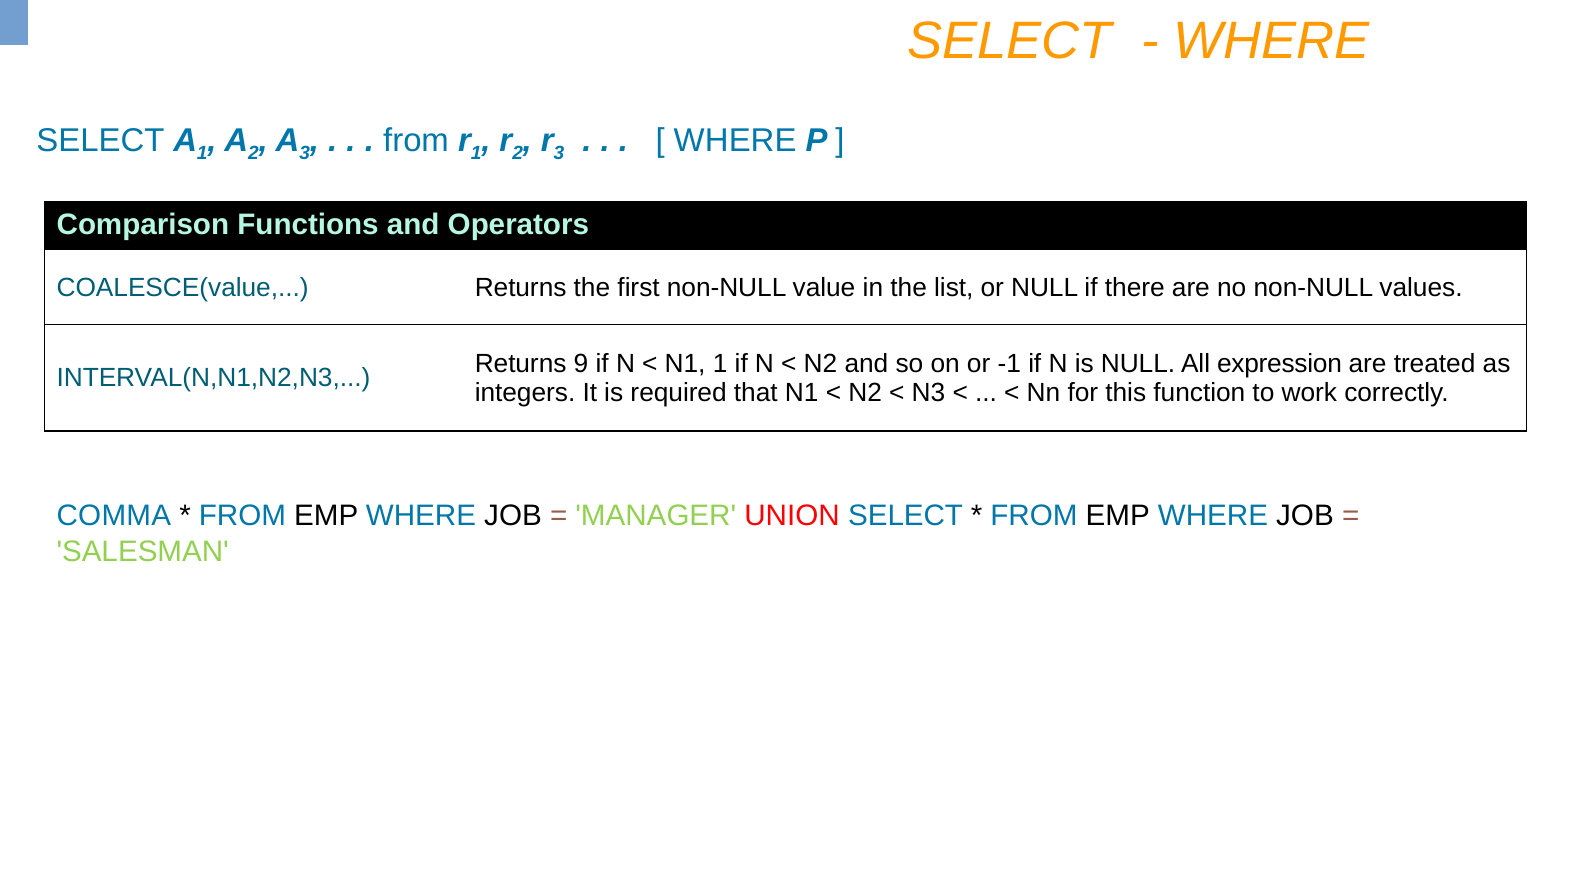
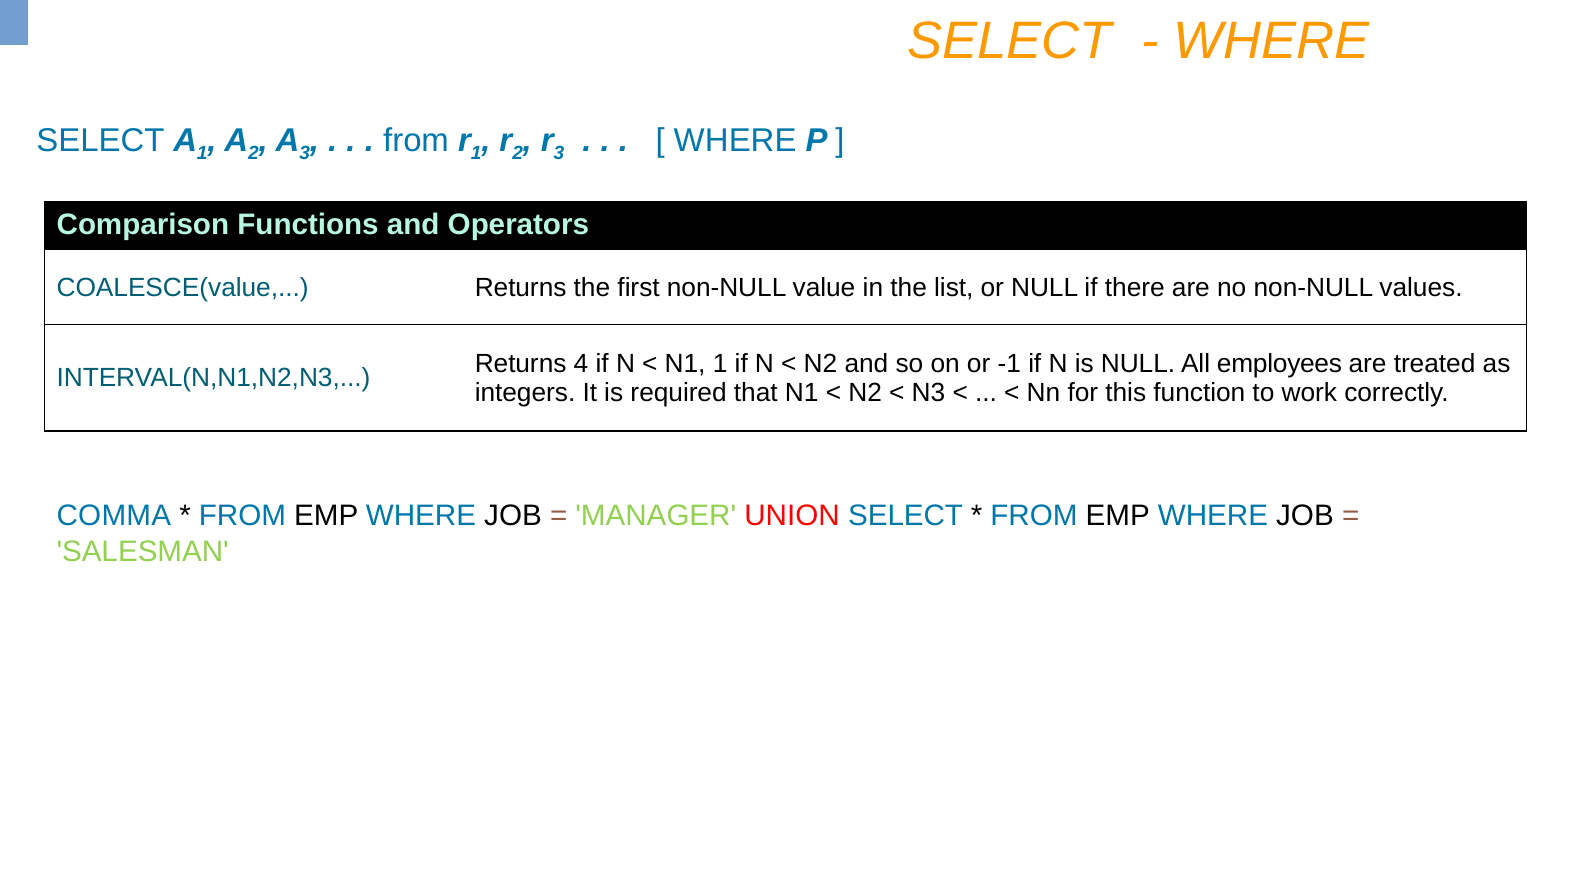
9: 9 -> 4 (581, 364)
expression: expression -> employees (1279, 364)
